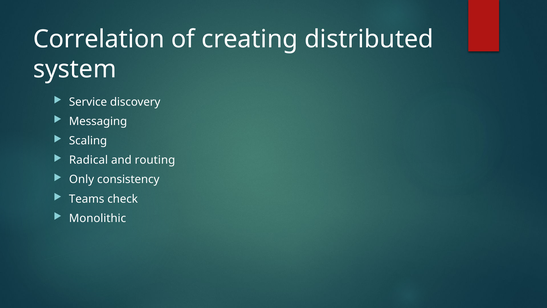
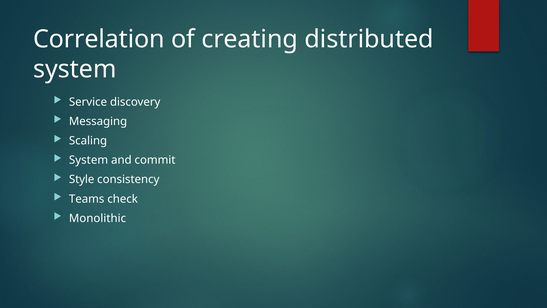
Radical: Radical -> System (89, 160)
routing: routing -> commit (155, 160)
Only: Only -> Style (82, 179)
